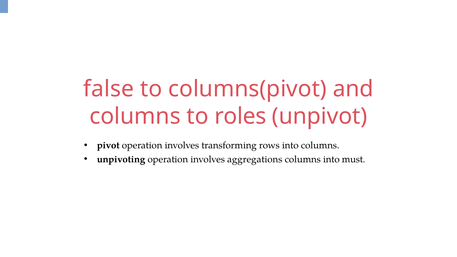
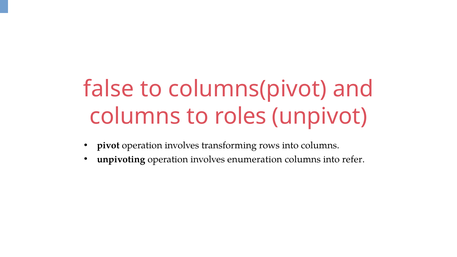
aggregations: aggregations -> enumeration (255, 159)
must: must -> refer (353, 159)
